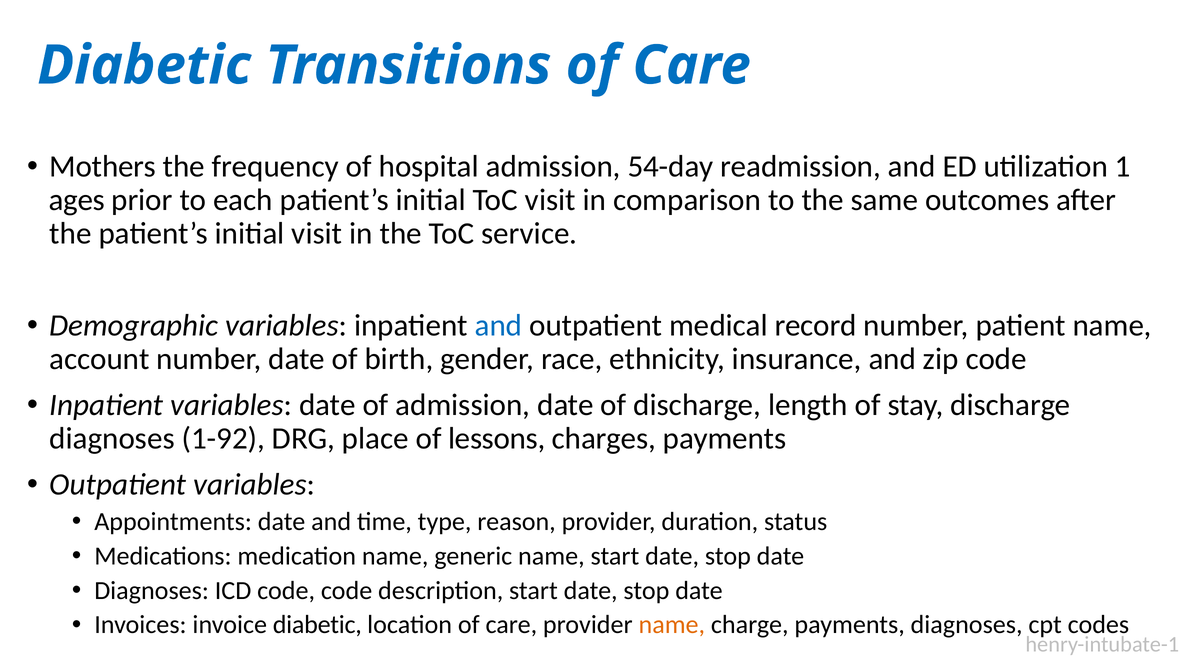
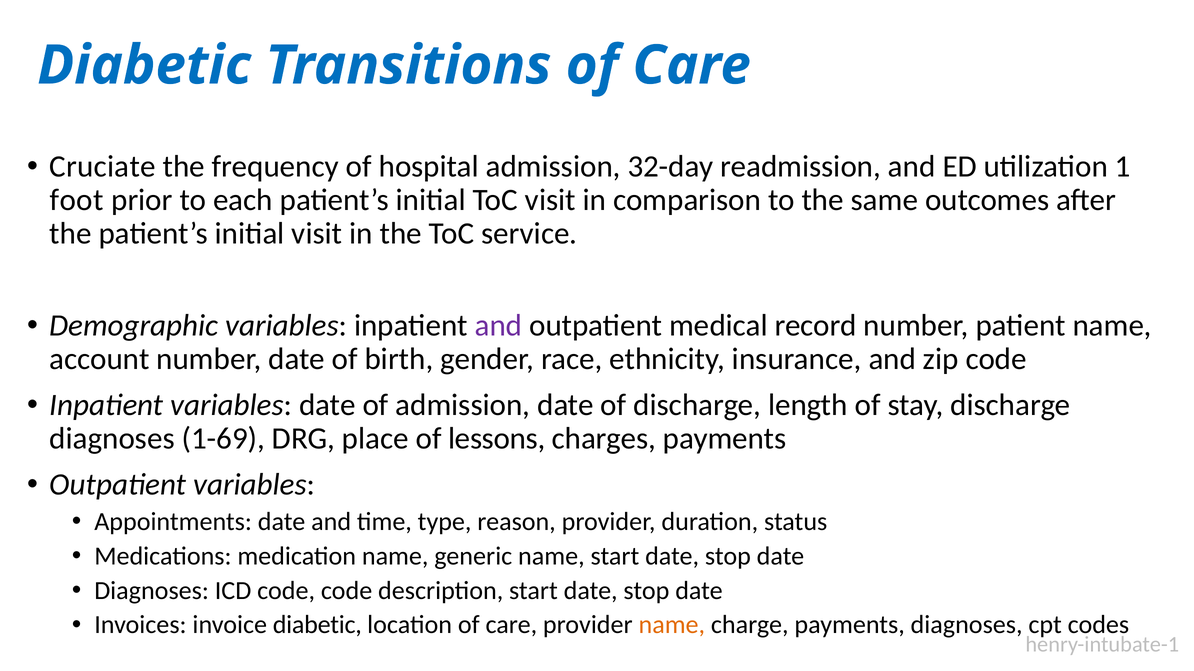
Mothers: Mothers -> Cruciate (103, 167)
54-day: 54-day -> 32-day (671, 167)
ages: ages -> foot (77, 200)
and colour: blue -> purple (498, 326)
1-92: 1-92 -> 1-69 (223, 439)
